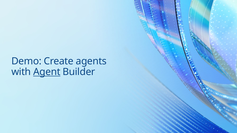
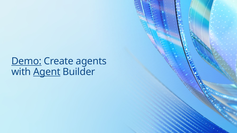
Demo underline: none -> present (26, 61)
